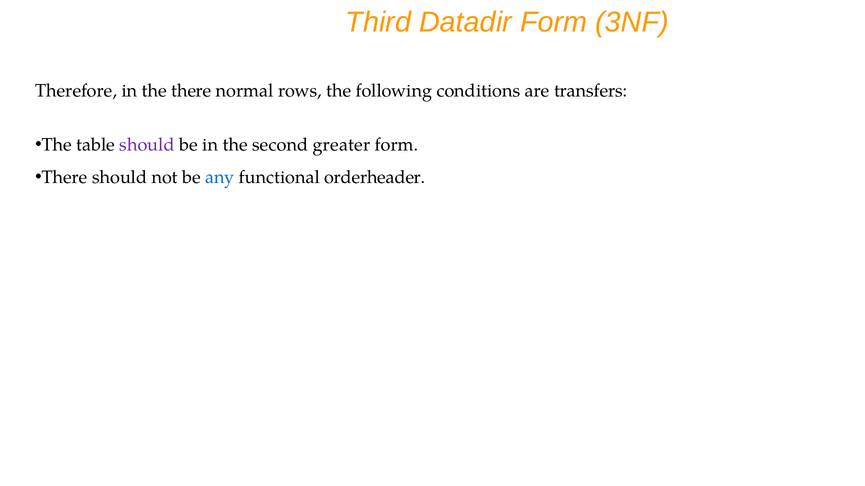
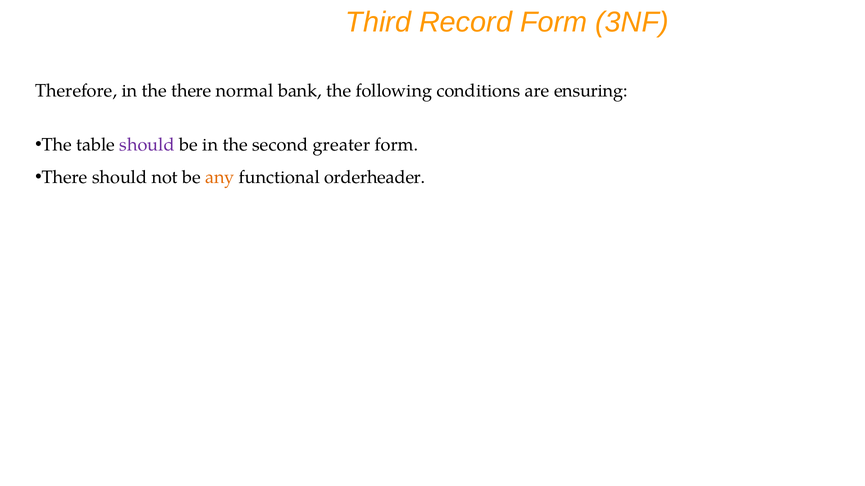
Datadir: Datadir -> Record (466, 23)
rows: rows -> bank (300, 91)
transfers: transfers -> ensuring (591, 91)
any colour: blue -> orange (220, 177)
